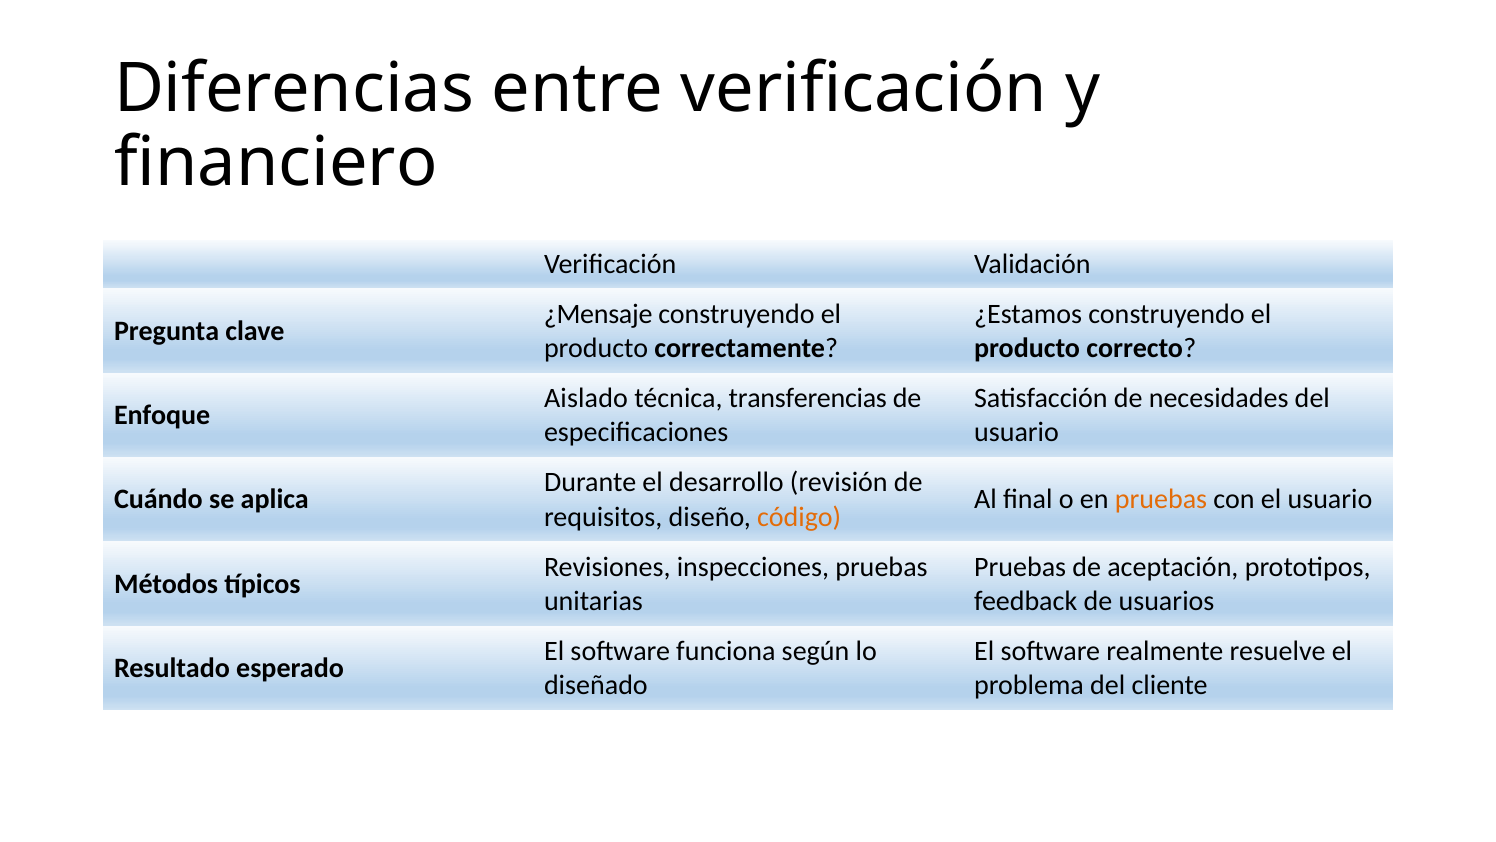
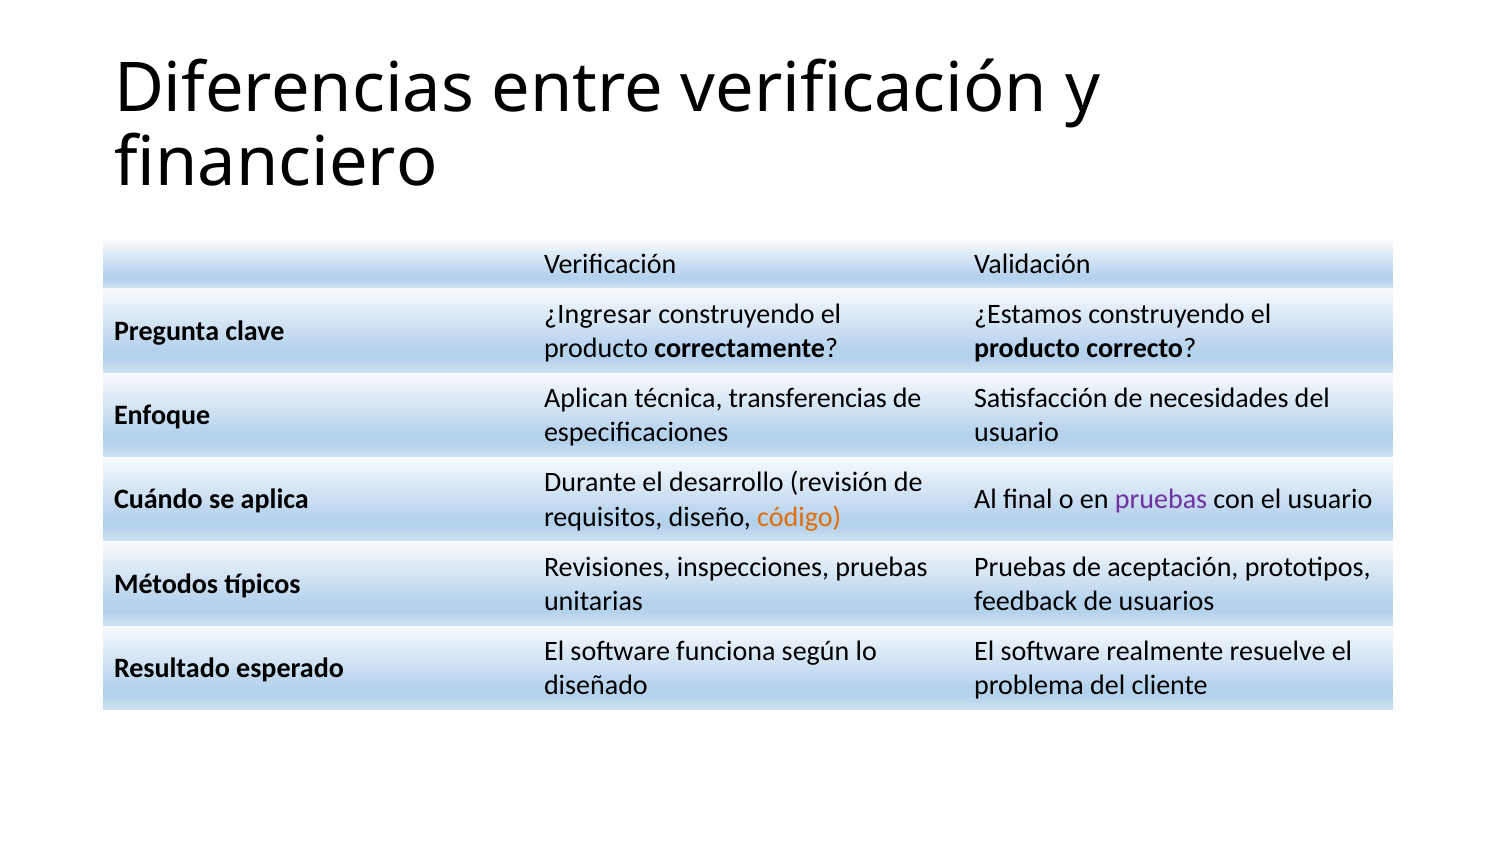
¿Mensaje: ¿Mensaje -> ¿Ingresar (598, 314)
Aislado: Aislado -> Aplican (586, 398)
pruebas colour: orange -> purple (1161, 499)
